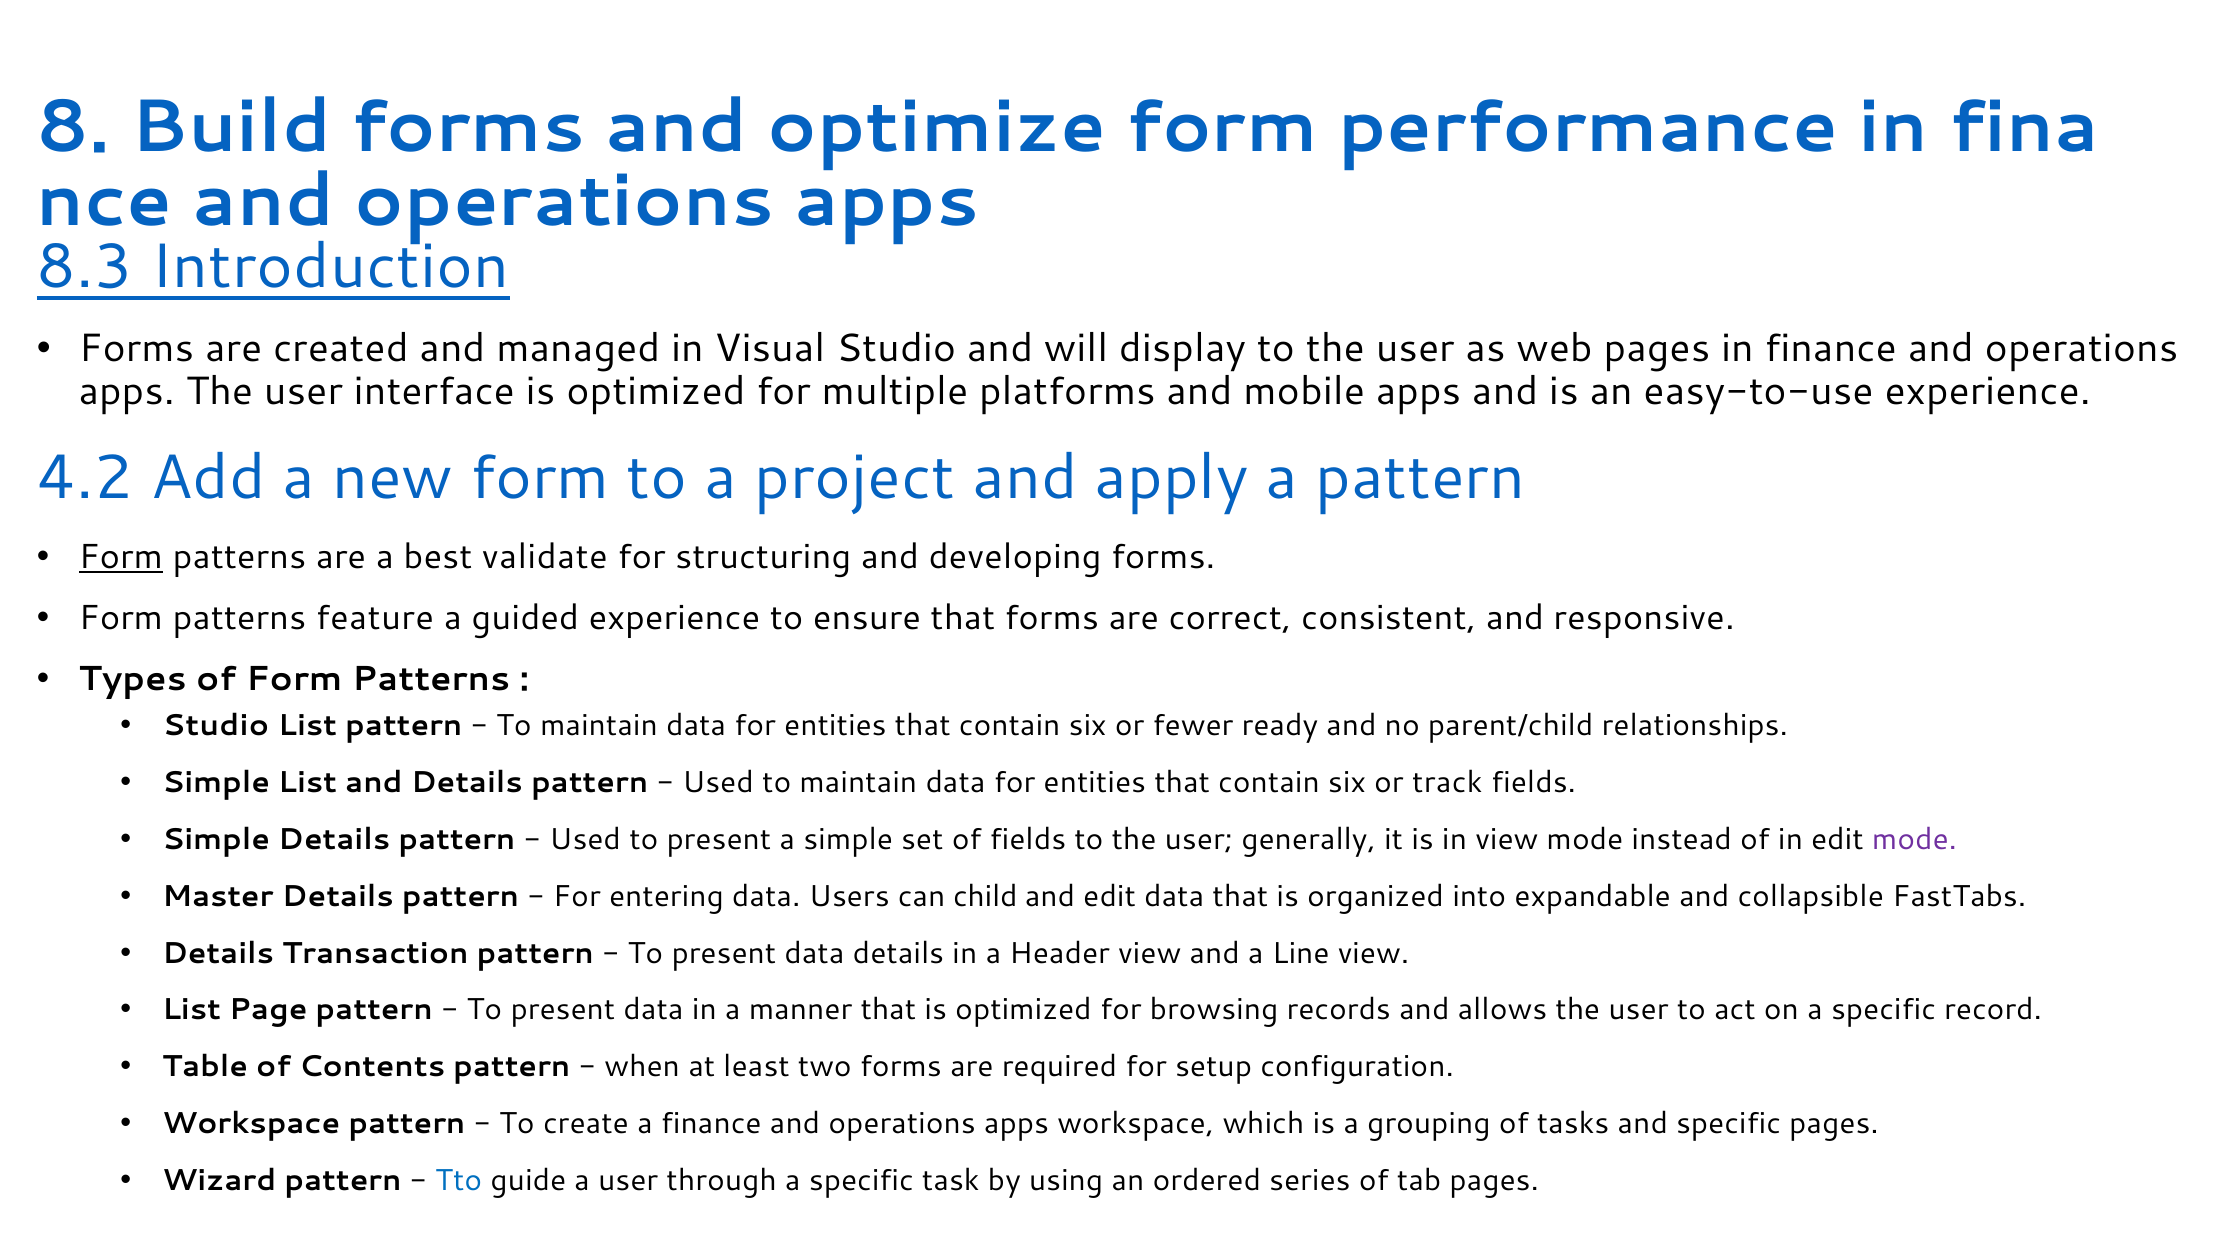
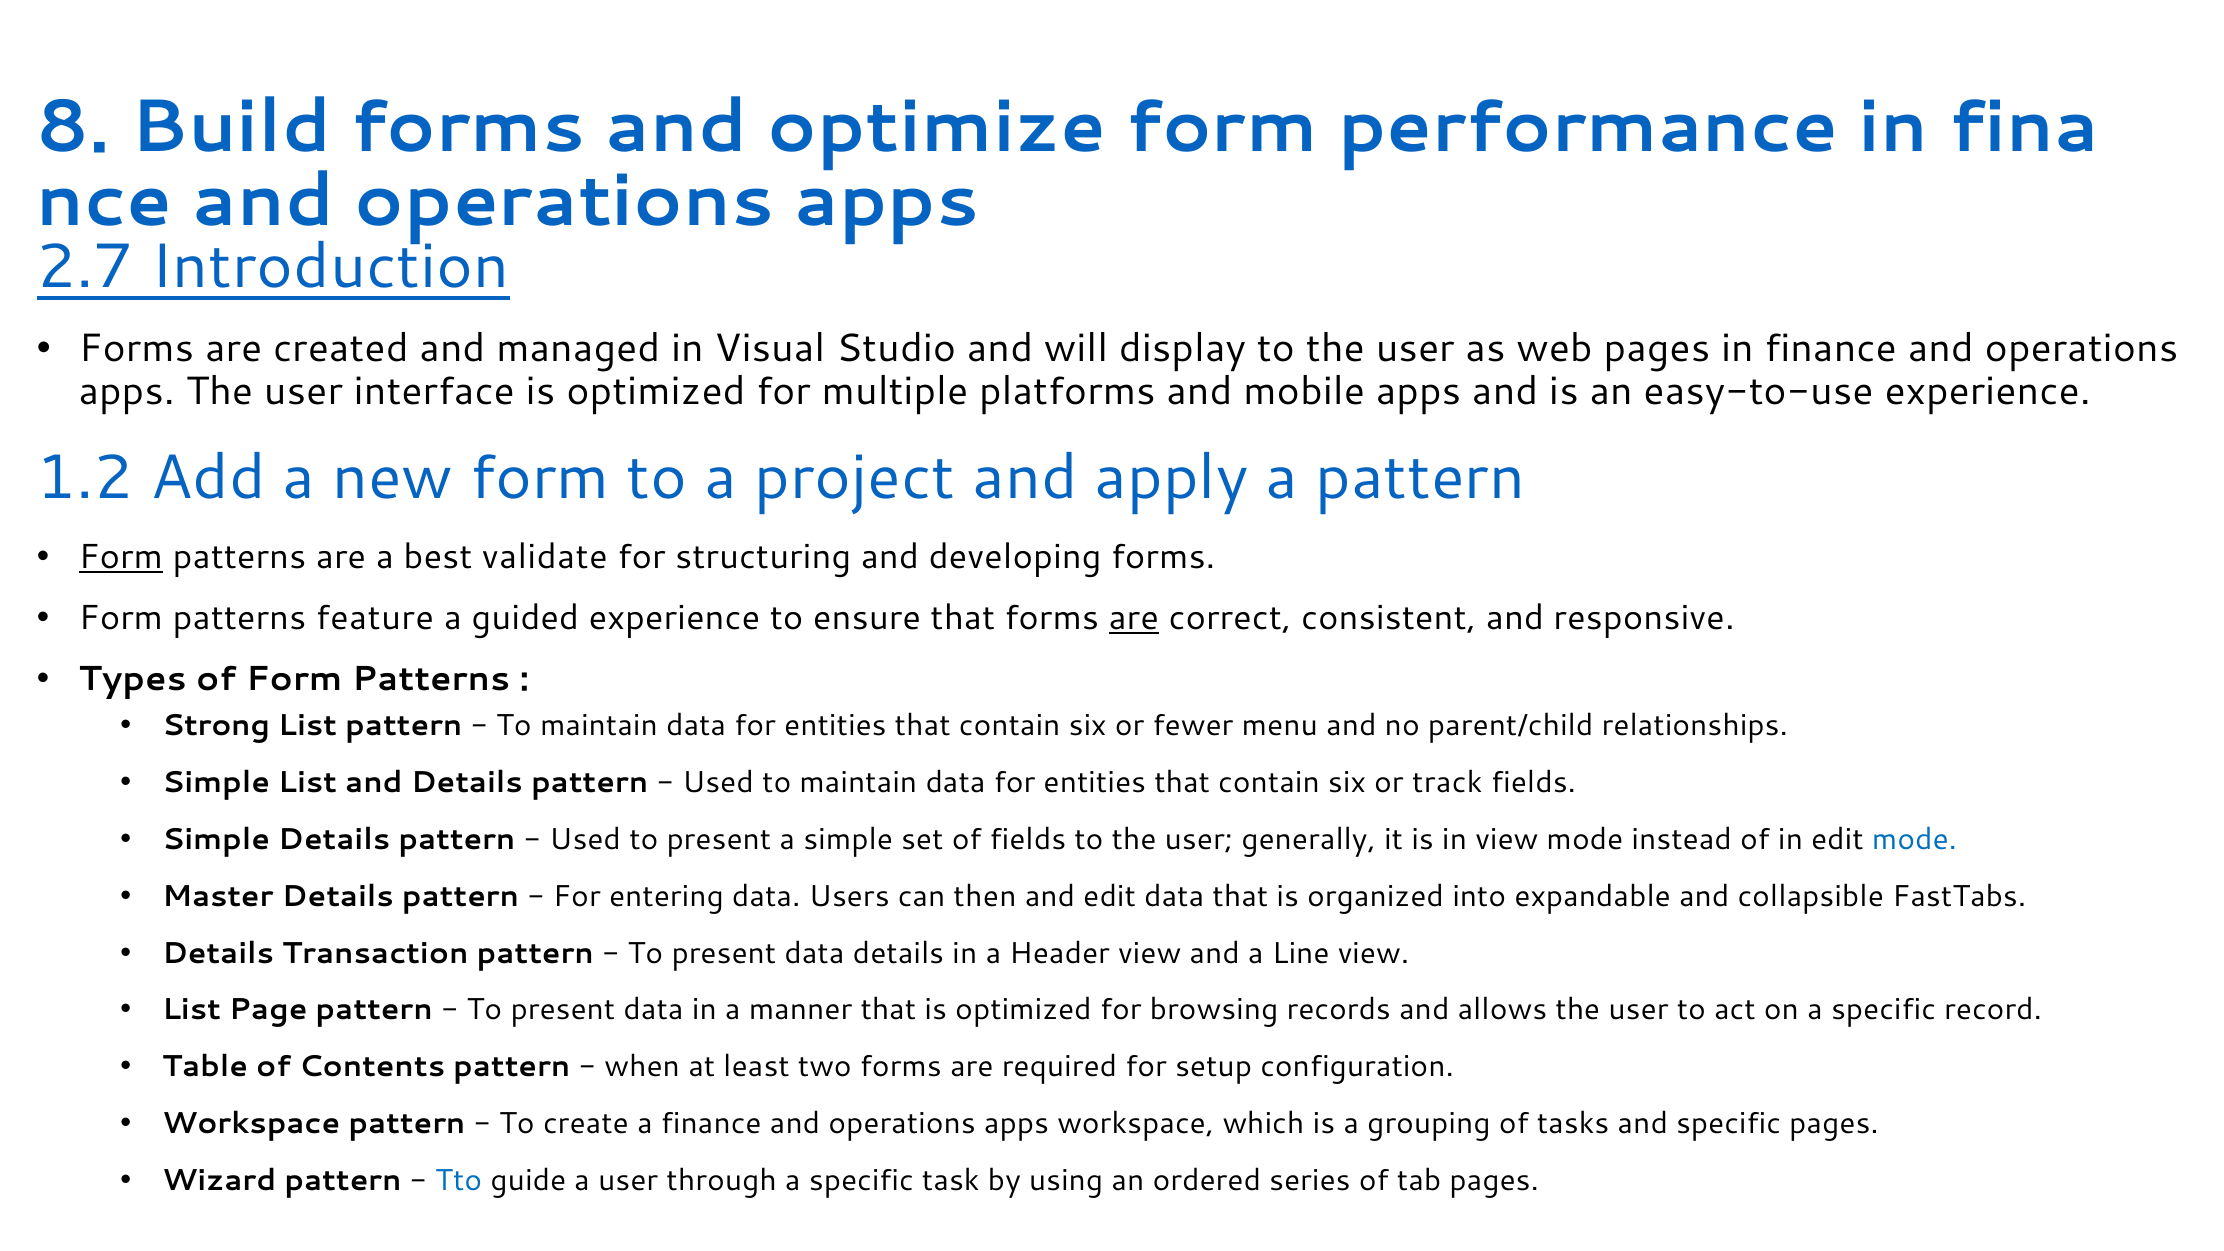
8.3: 8.3 -> 2.7 (85, 267)
4.2: 4.2 -> 1.2 (85, 478)
are underline: none -> present (1134, 618)
Studio: Studio -> Strong (216, 726)
ready: ready -> menu (1280, 726)
mode colour: purple -> blue (1914, 839)
child: child -> then (985, 896)
